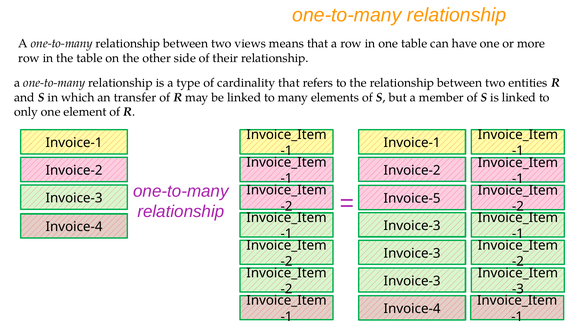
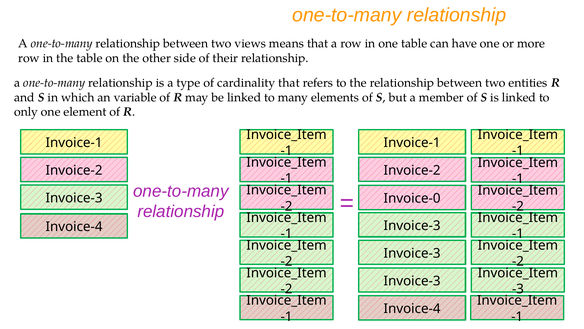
transfer: transfer -> variable (135, 97)
Invoice-5: Invoice-5 -> Invoice-0 (412, 198)
